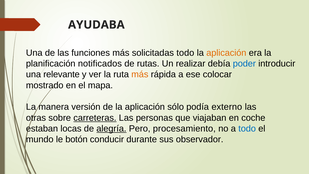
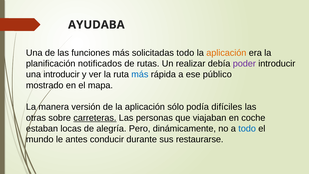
poder colour: blue -> purple (244, 64)
una relevante: relevante -> introducir (62, 74)
más colour: orange -> blue (140, 74)
colocar: colocar -> público (217, 74)
externo: externo -> difíciles (227, 107)
alegría underline: present -> none (111, 129)
procesamiento: procesamiento -> dinámicamente (184, 129)
botón: botón -> antes (76, 139)
observador: observador -> restaurarse (200, 139)
